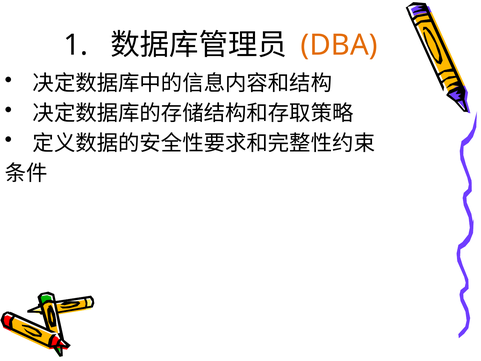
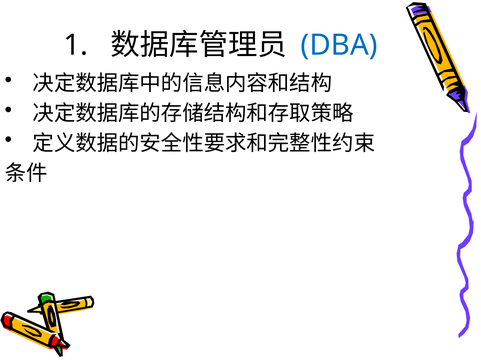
DBA colour: orange -> blue (339, 45)
